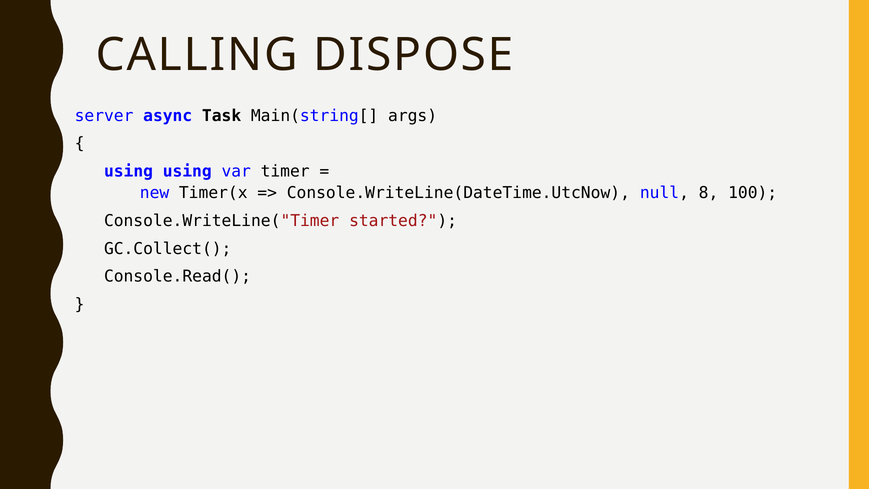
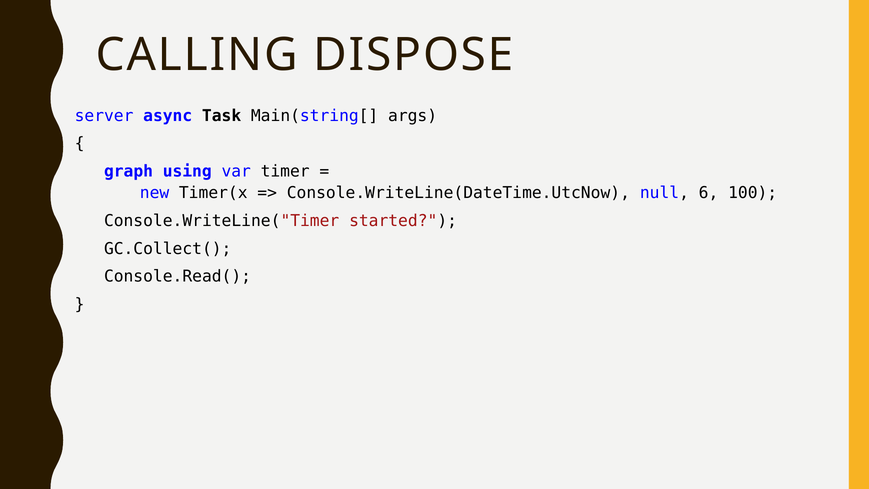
using: using -> graph (129, 171)
8: 8 -> 6 (709, 193)
